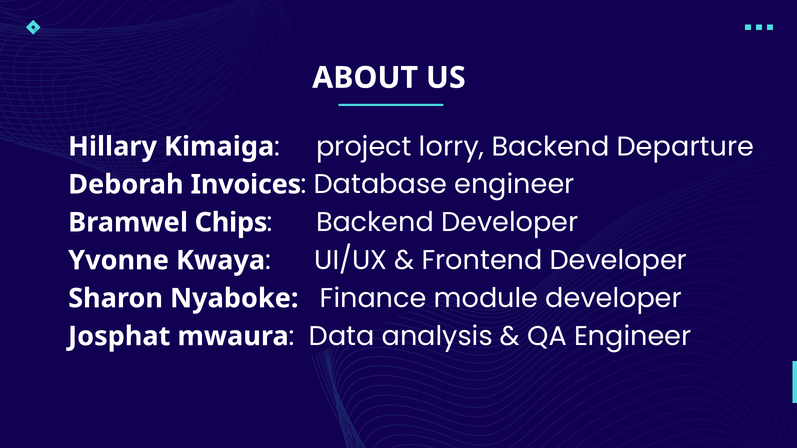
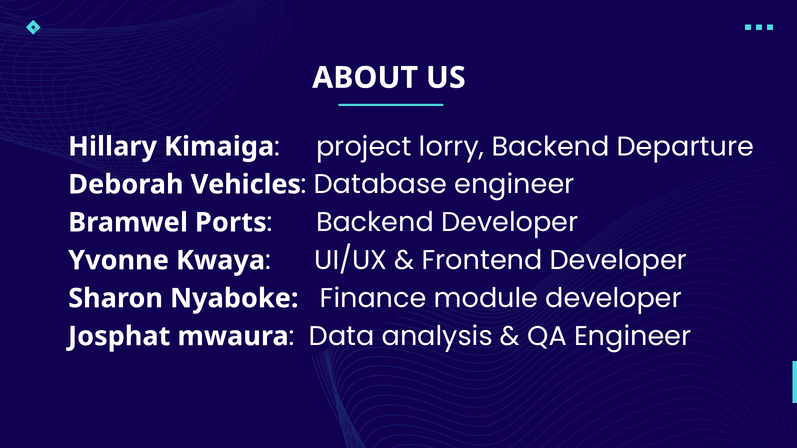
Invoices: Invoices -> Vehicles (246, 185)
Chips: Chips -> Ports (231, 223)
